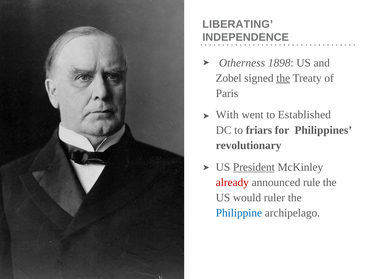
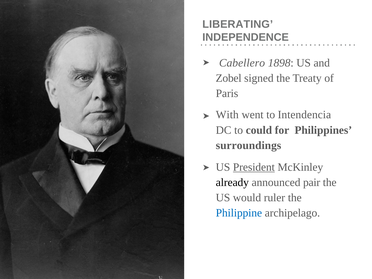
Otherness: Otherness -> Cabellero (242, 63)
the underline: present -> none (283, 78)
Established: Established -> Intendencia (304, 115)
friars: friars -> could (259, 130)
revolutionary: revolutionary -> surroundings (249, 145)
already colour: red -> black (232, 182)
rule: rule -> pair (312, 182)
